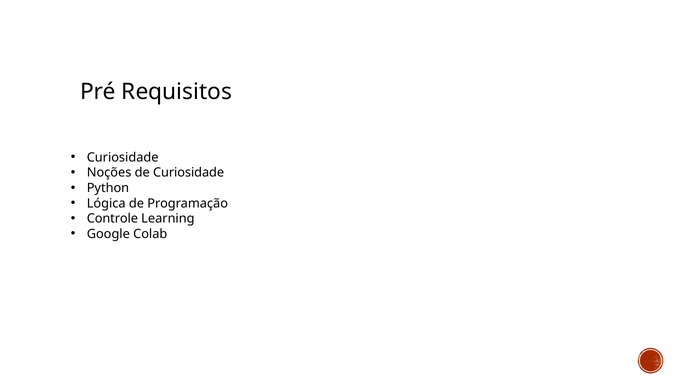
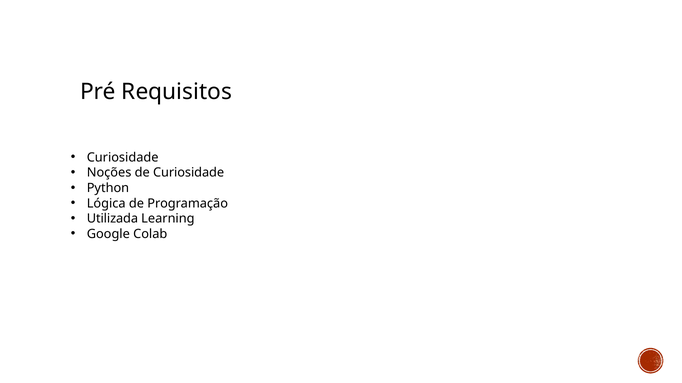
Controle: Controle -> Utilizada (112, 219)
